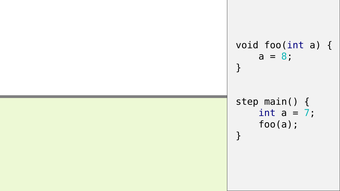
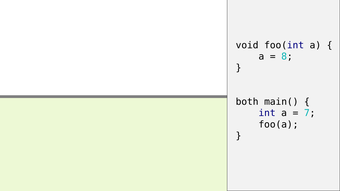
step: step -> both (247, 102)
